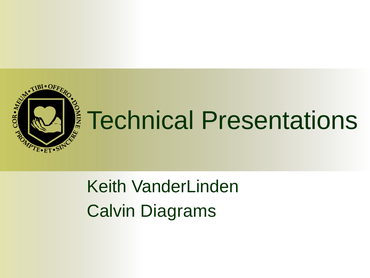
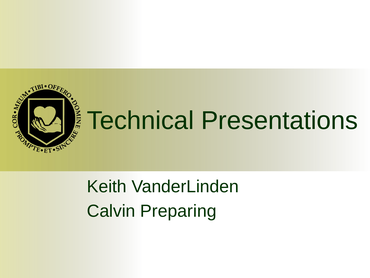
Diagrams: Diagrams -> Preparing (178, 211)
